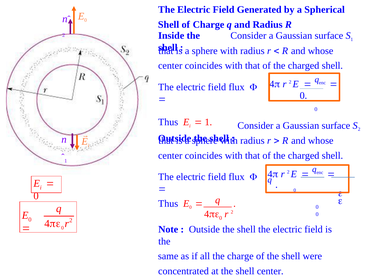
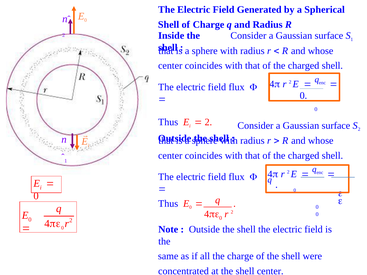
1: 1 -> 2 (208, 122)
